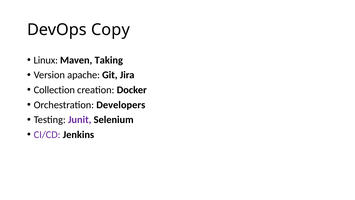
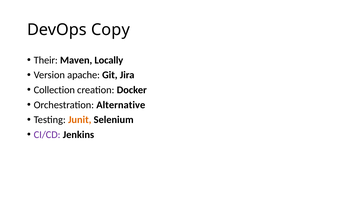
Linux: Linux -> Their (46, 60)
Taking: Taking -> Locally (109, 60)
Developers: Developers -> Alternative (121, 105)
Junit colour: purple -> orange (80, 120)
